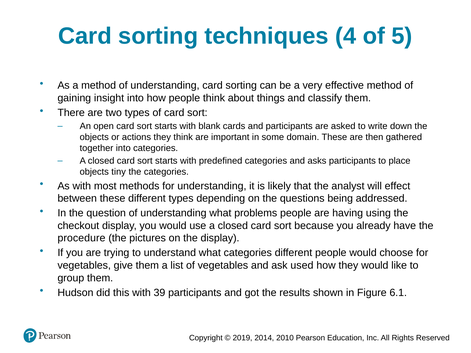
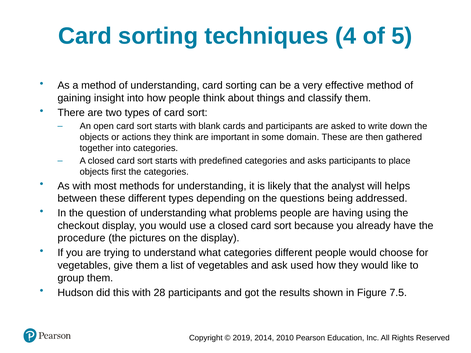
tiny: tiny -> first (119, 172)
effect: effect -> helps (397, 186)
39: 39 -> 28 (159, 293)
6.1: 6.1 -> 7.5 (398, 293)
